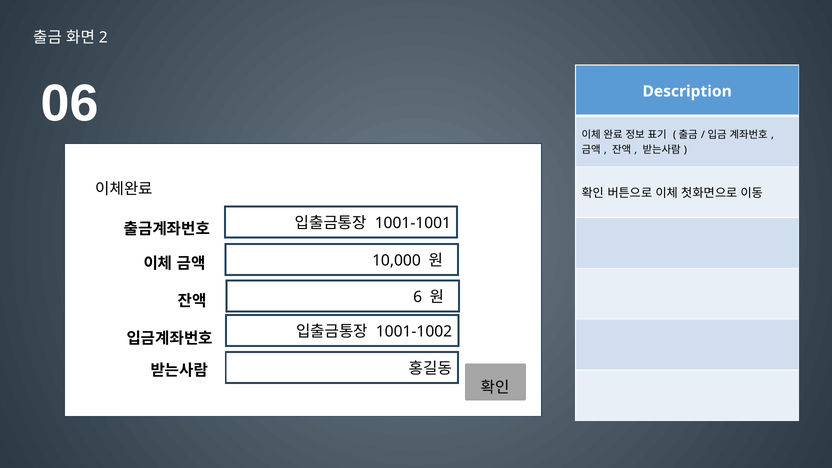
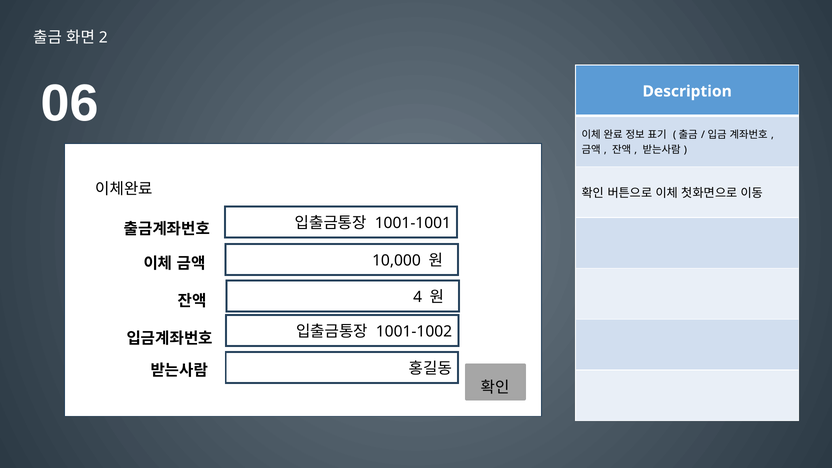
6: 6 -> 4 (418, 297)
